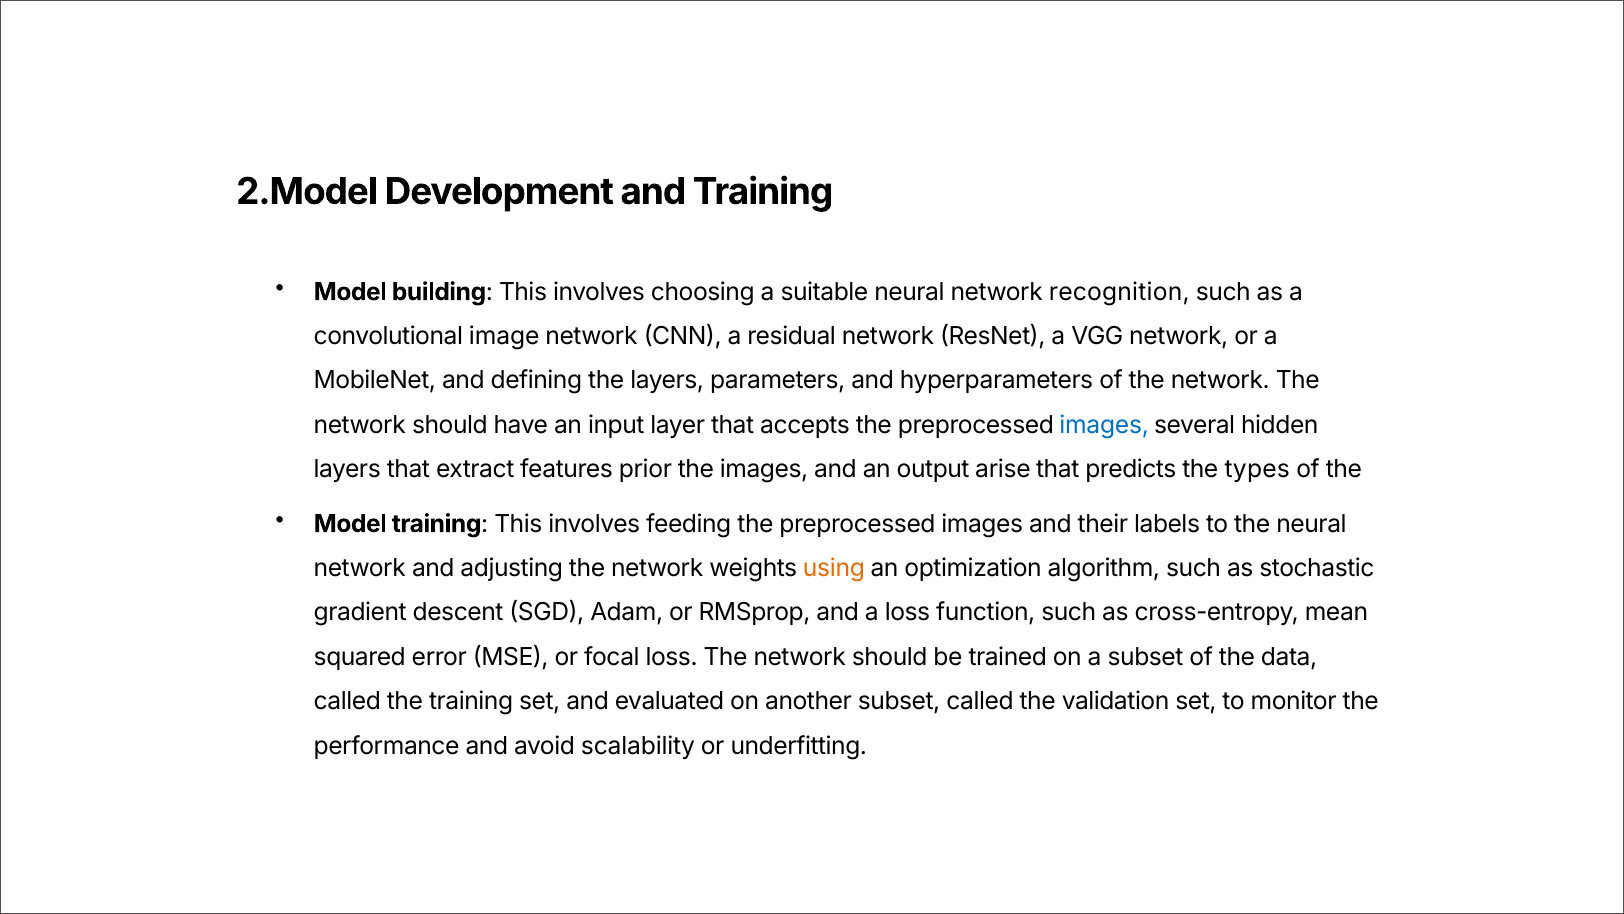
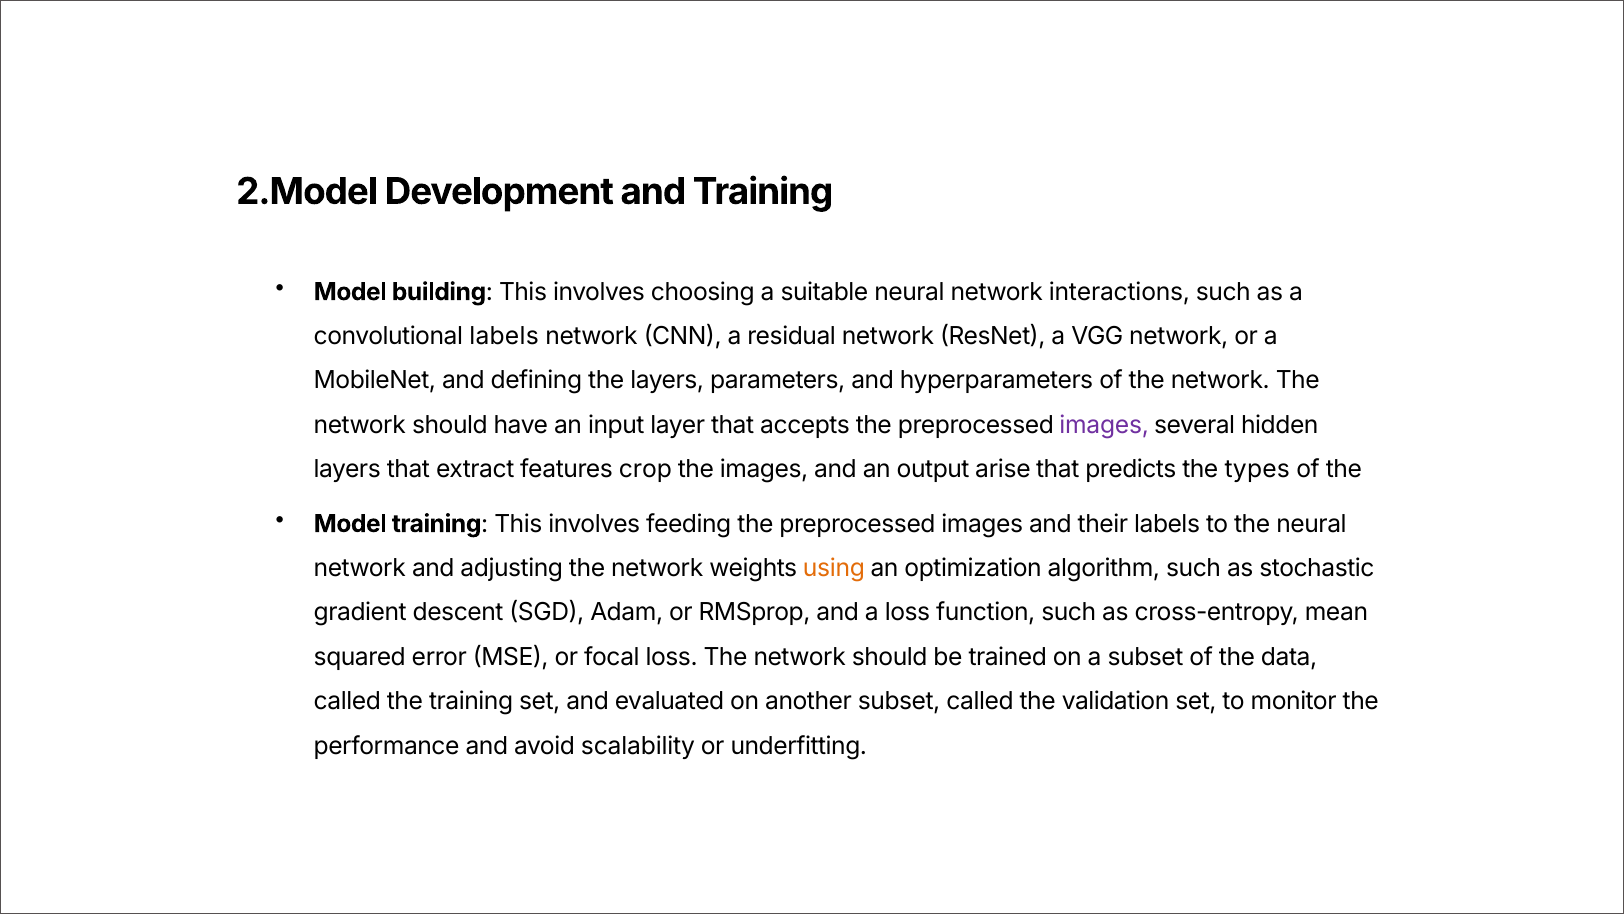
recognition: recognition -> interactions (1119, 292)
convolutional image: image -> labels (504, 336)
images colour: blue -> purple (1104, 425)
prior: prior -> crop (645, 469)
